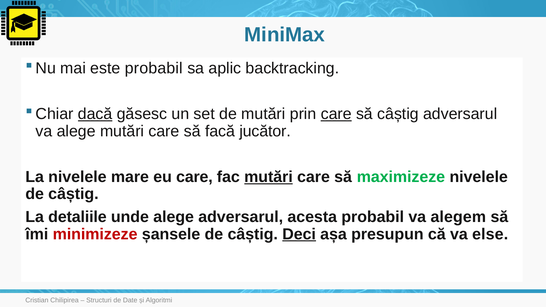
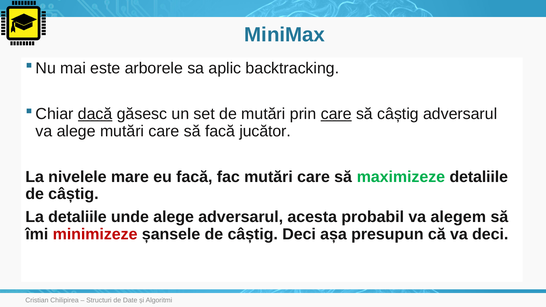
este probabil: probabil -> arborele (154, 68)
eu care: care -> facă (194, 177)
mutări underline: present -> none (268, 177)
maximizeze nivelele: nivelele -> detaliile (479, 177)
Deci underline: present -> none (299, 234)
va else: else -> deci (490, 234)
